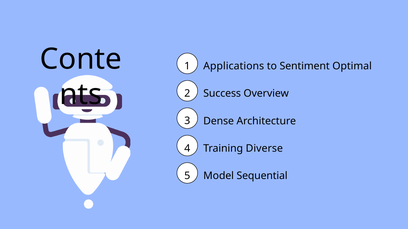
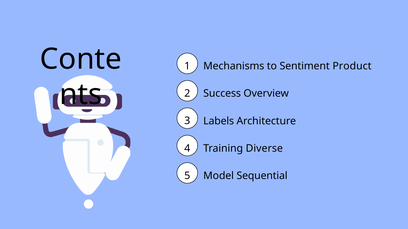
Applications: Applications -> Mechanisms (234, 66)
Optimal: Optimal -> Product (352, 66)
Dense: Dense -> Labels (219, 121)
